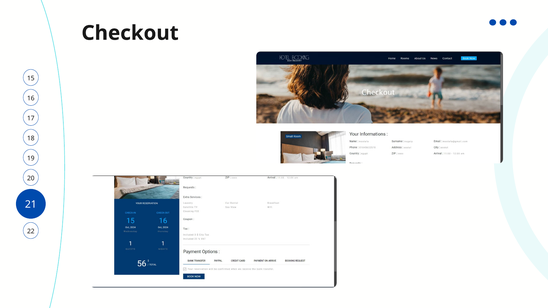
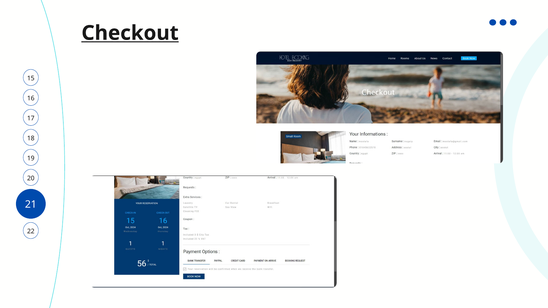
Checkout underline: none -> present (130, 33)
